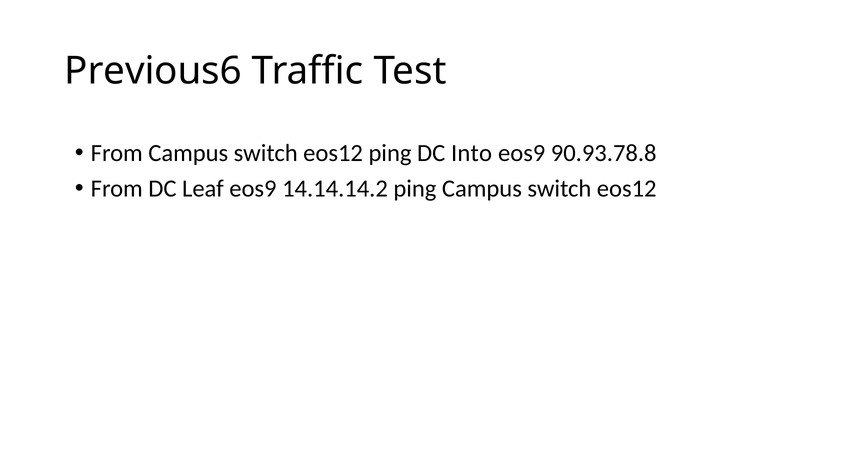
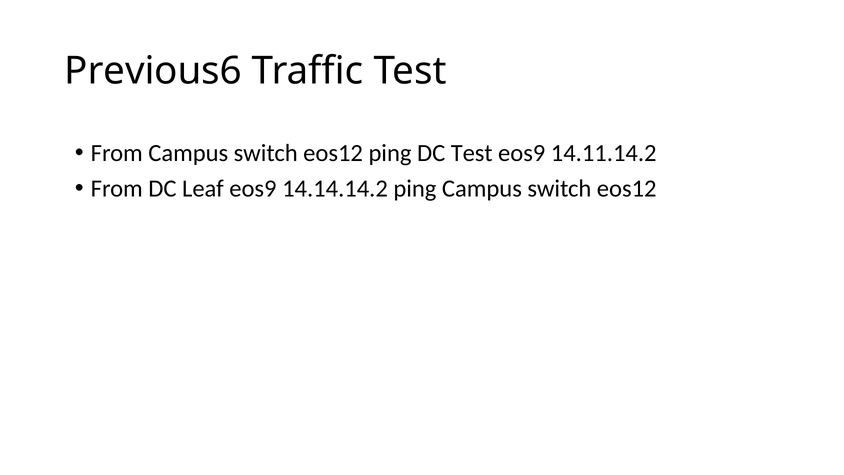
DC Into: Into -> Test (472, 153)
90.93.78.8: 90.93.78.8 -> 14.11.14.2 (604, 153)
